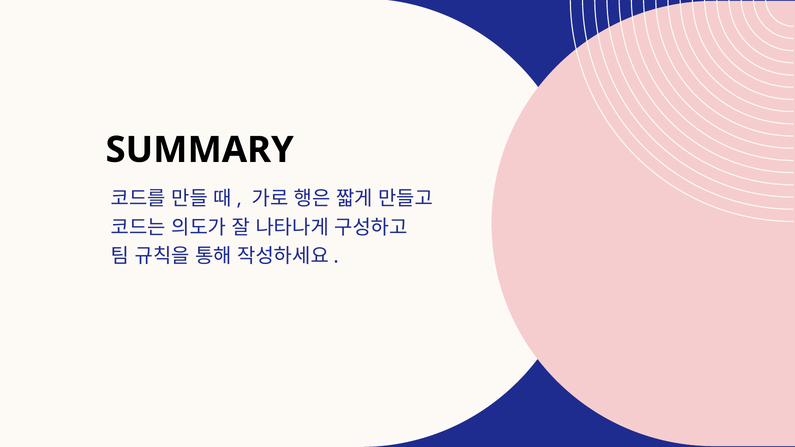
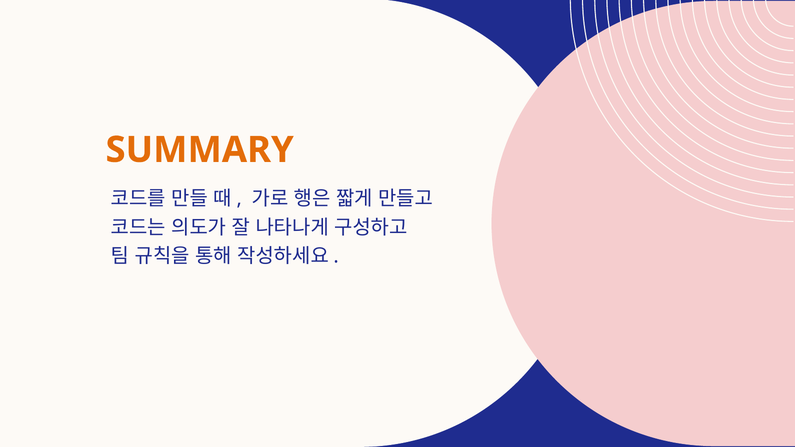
SUMMARY colour: black -> orange (200, 150)
